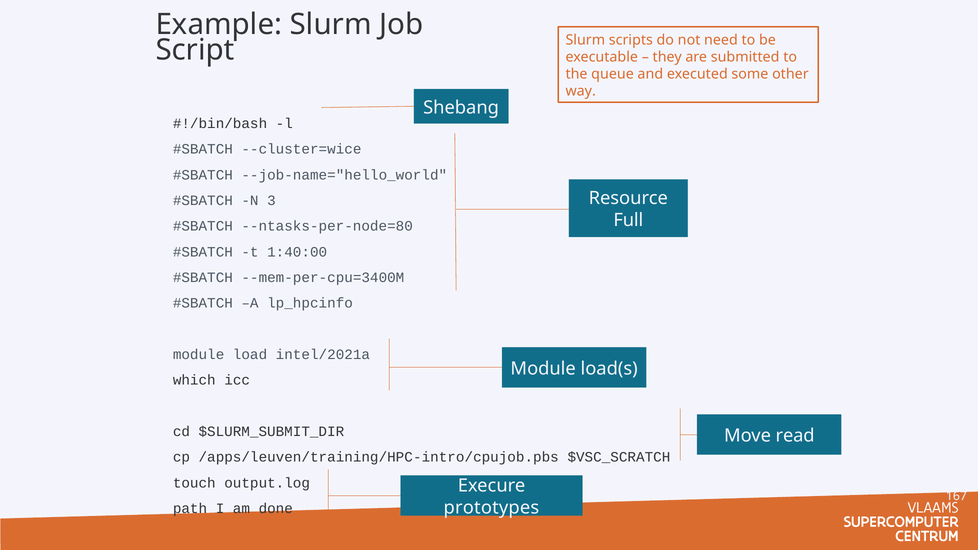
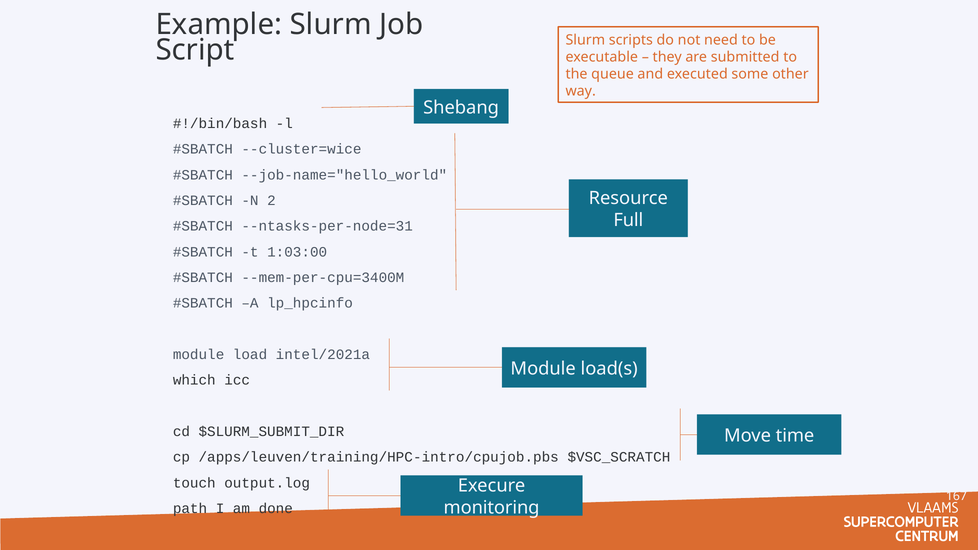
3: 3 -> 2 (271, 201)
--ntasks-per-node=80: --ntasks-per-node=80 -> --ntasks-per-node=31 (327, 226)
1:40:00: 1:40:00 -> 1:03:00 (297, 252)
read: read -> time (795, 436)
prototypes: prototypes -> monitoring (492, 508)
